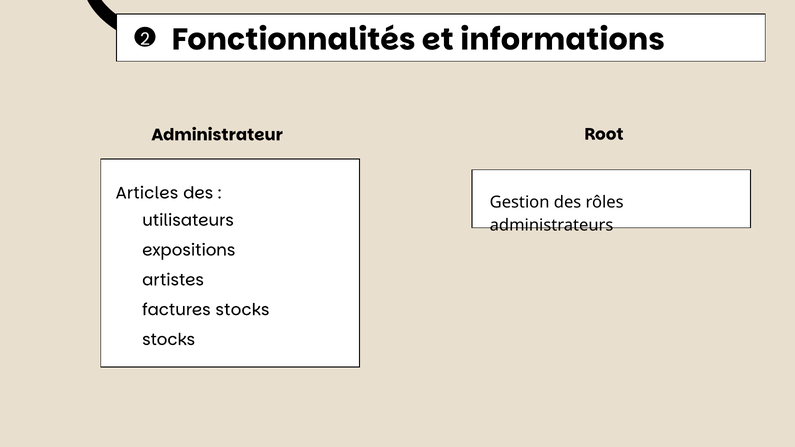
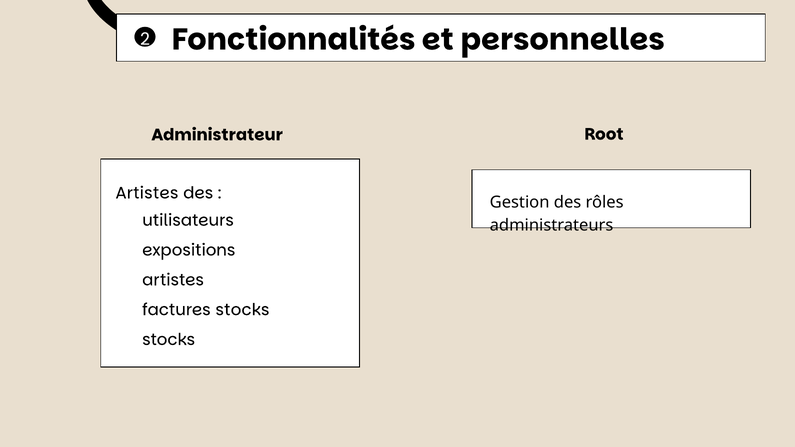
informations: informations -> personnelles (563, 40)
Articles: Articles -> Artistes (147, 193)
